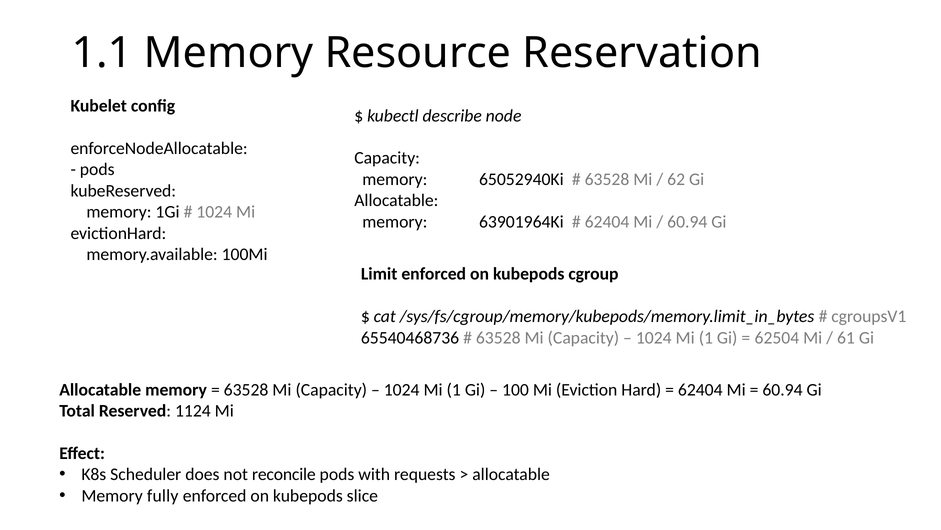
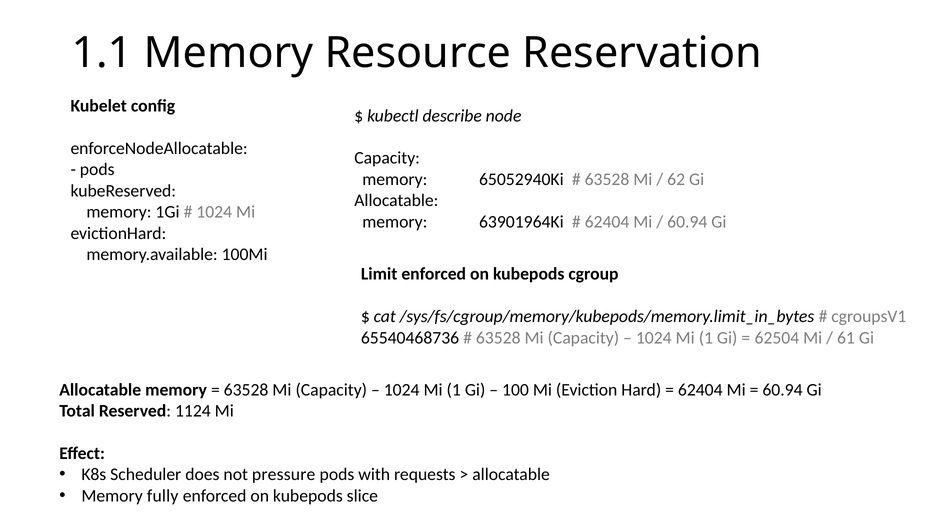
reconcile: reconcile -> pressure (284, 474)
